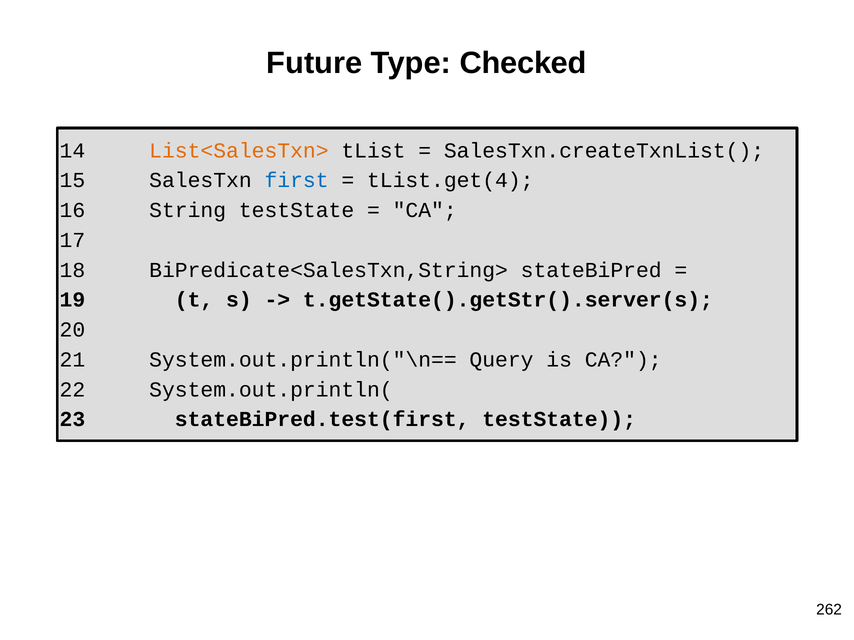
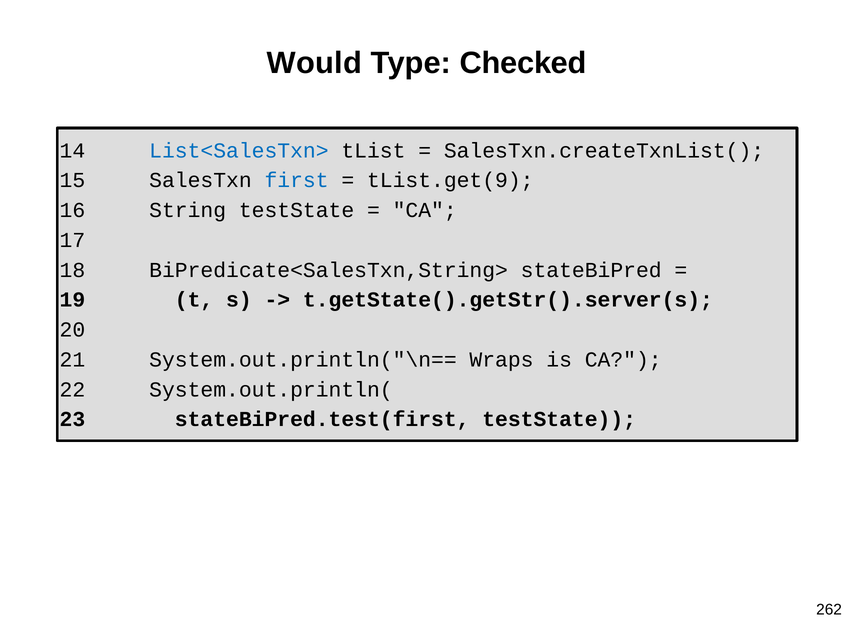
Future: Future -> Would (314, 63)
List<SalesTxn> colour: orange -> blue (239, 151)
tList.get(4: tList.get(4 -> tList.get(9 (450, 181)
Query: Query -> Wraps (502, 360)
